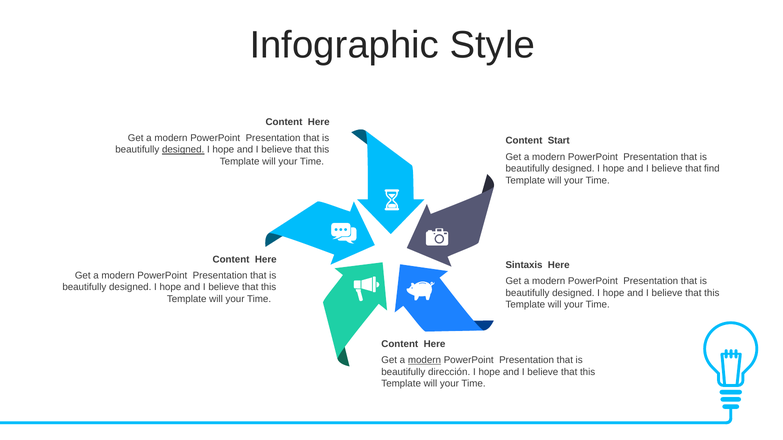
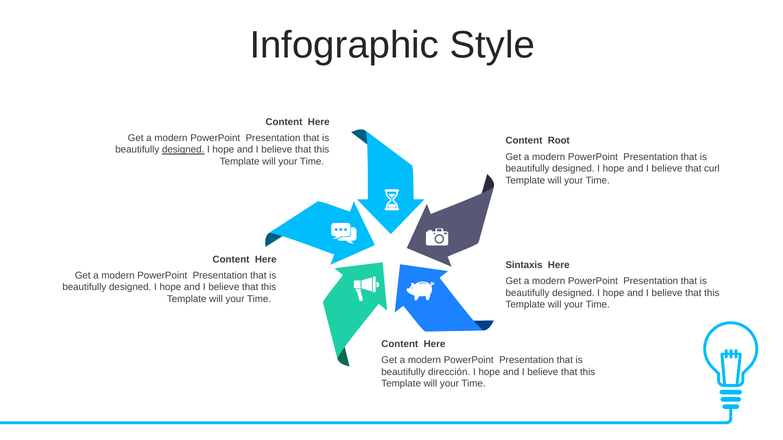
Start: Start -> Root (559, 141)
find: find -> curl (712, 169)
modern underline: present -> none (424, 360)
